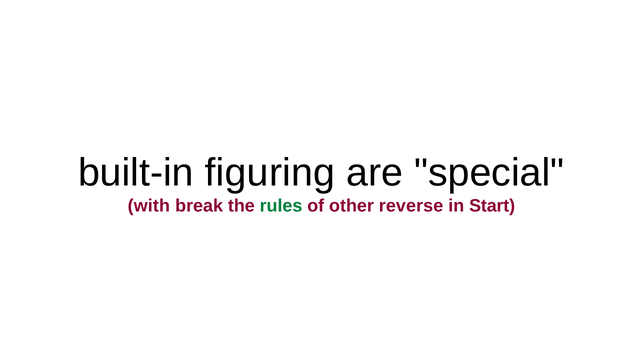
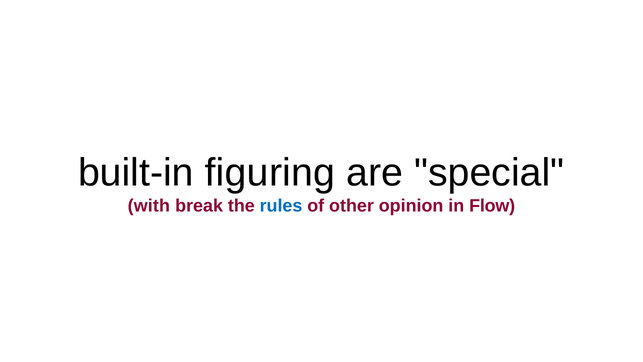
rules colour: green -> blue (281, 206)
reverse: reverse -> opinion (411, 206)
Start: Start -> Flow (492, 206)
